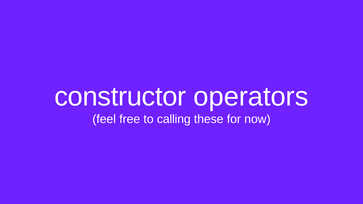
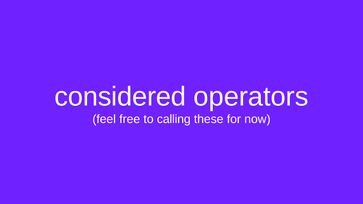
constructor: constructor -> considered (120, 97)
